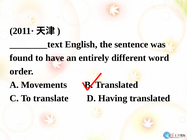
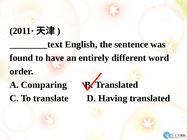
Movements: Movements -> Comparing (44, 85)
